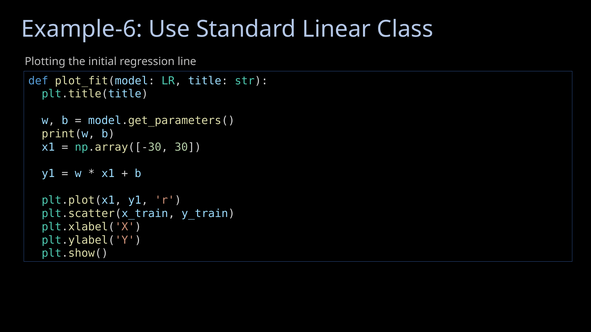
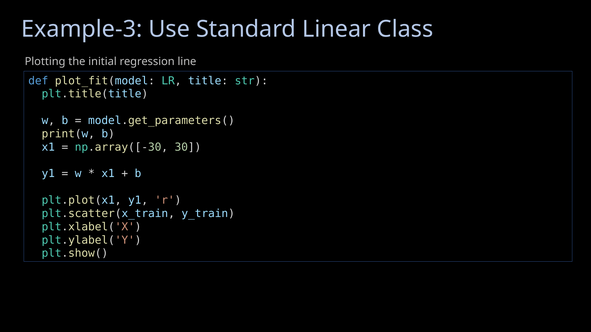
Example-6: Example-6 -> Example-3 (82, 29)
